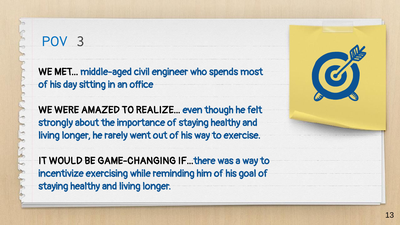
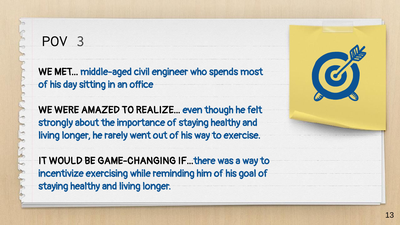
POV colour: blue -> black (55, 41)
